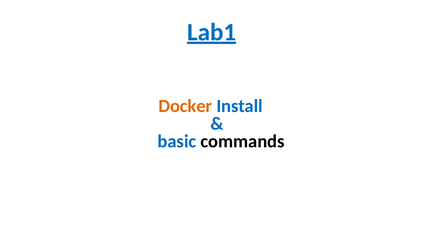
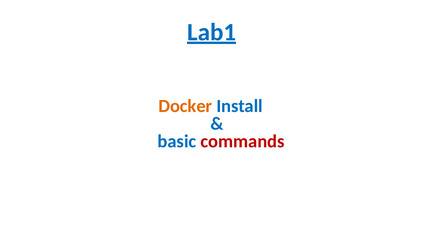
commands colour: black -> red (243, 142)
